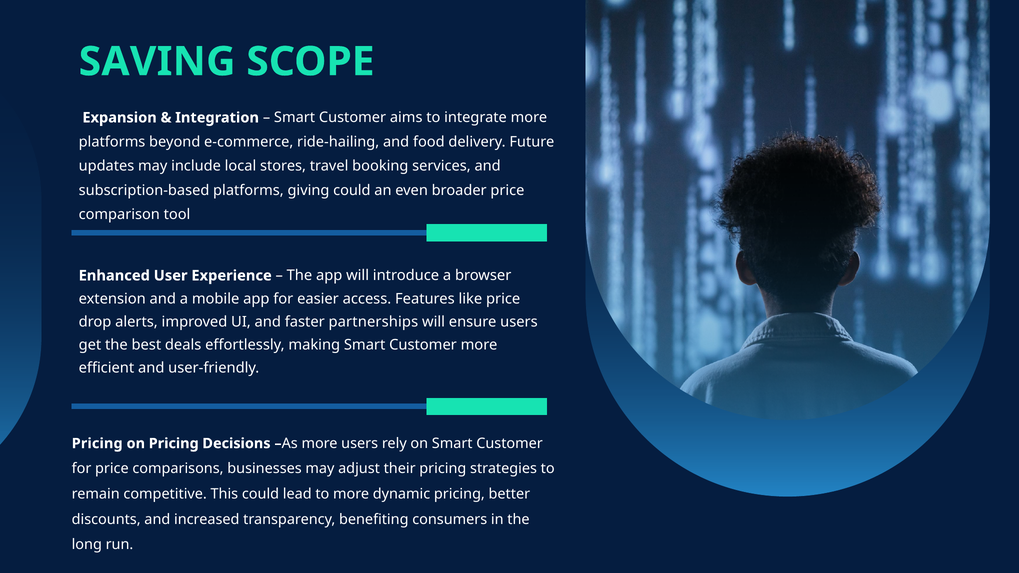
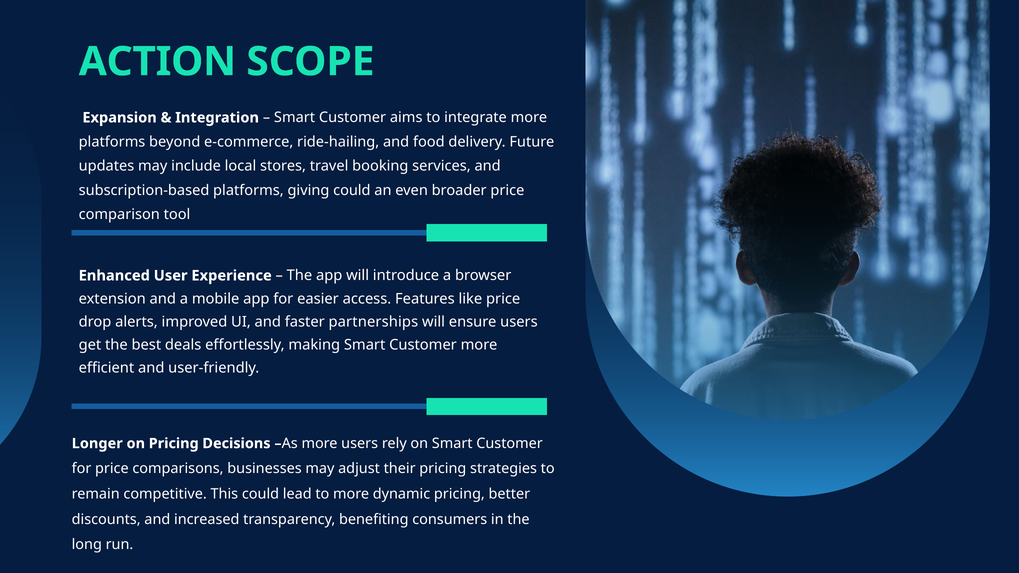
SAVING: SAVING -> ACTION (157, 62)
Pricing: Pricing -> Longer (97, 444)
